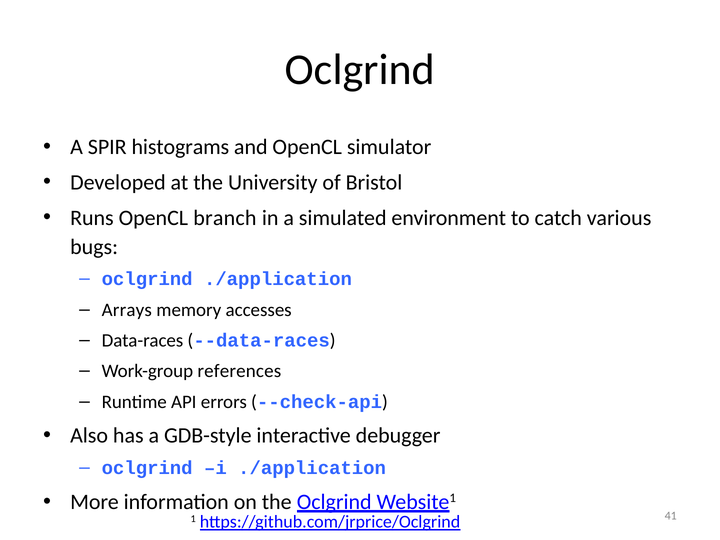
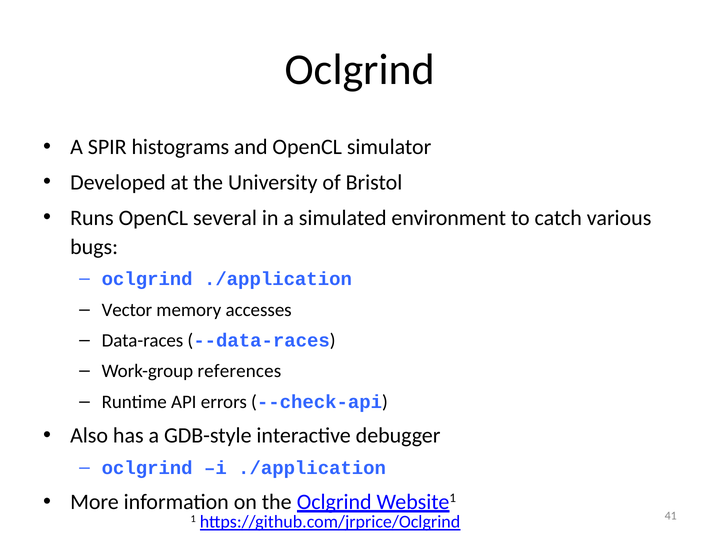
branch: branch -> several (225, 218)
Arrays: Arrays -> Vector (127, 310)
